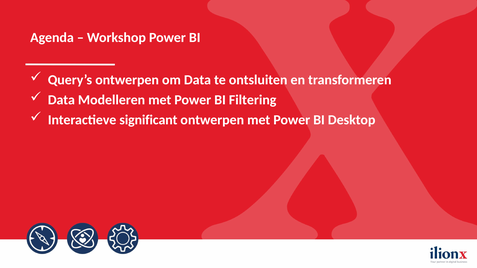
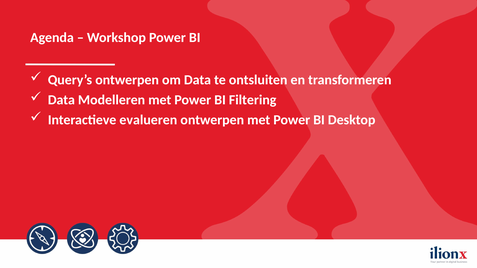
significant: significant -> evalueren (148, 120)
